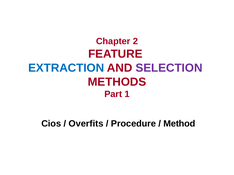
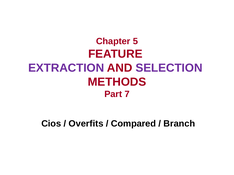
2: 2 -> 5 (135, 41)
EXTRACTION colour: blue -> purple (66, 68)
1: 1 -> 7 (127, 94)
Procedure: Procedure -> Compared (133, 124)
Method: Method -> Branch (179, 124)
